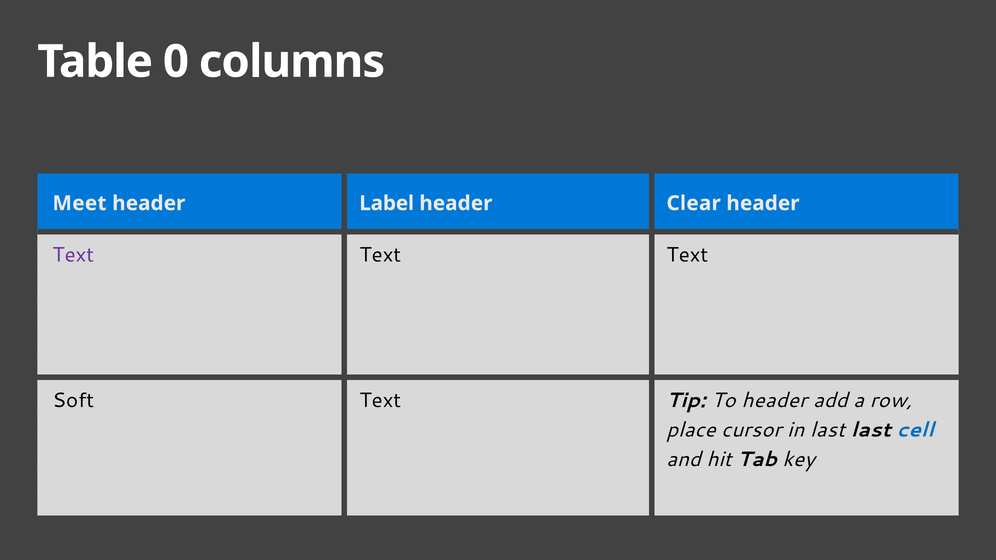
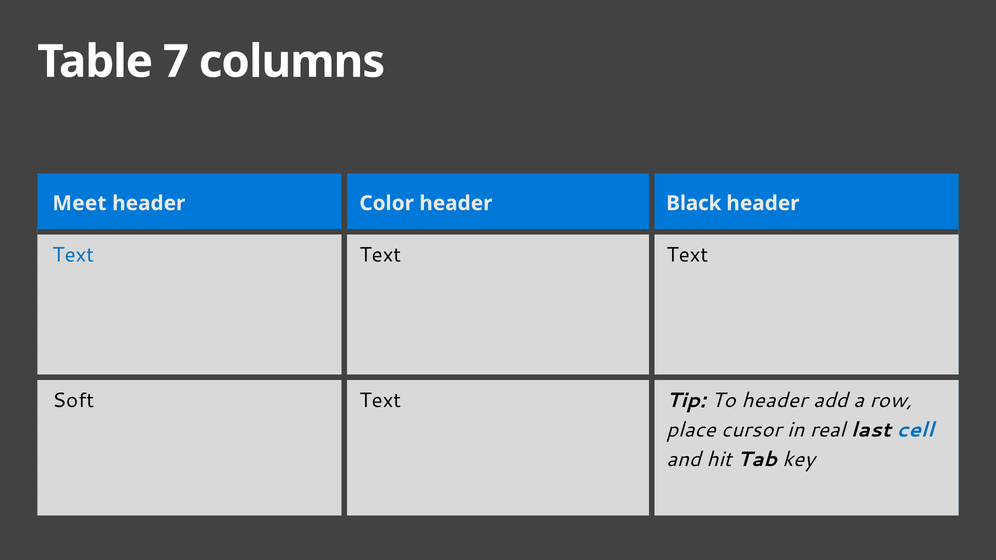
0: 0 -> 7 (176, 62)
Label: Label -> Color (387, 203)
Clear: Clear -> Black (694, 203)
Text colour: purple -> blue (73, 255)
in last: last -> real (828, 430)
